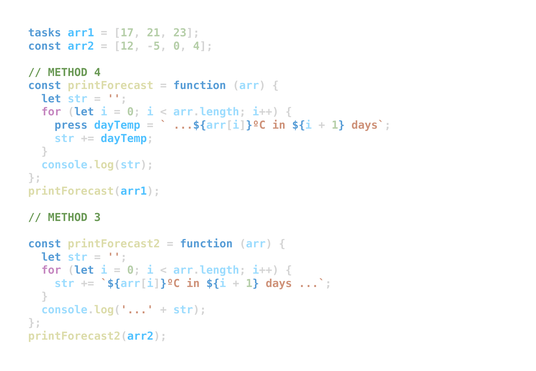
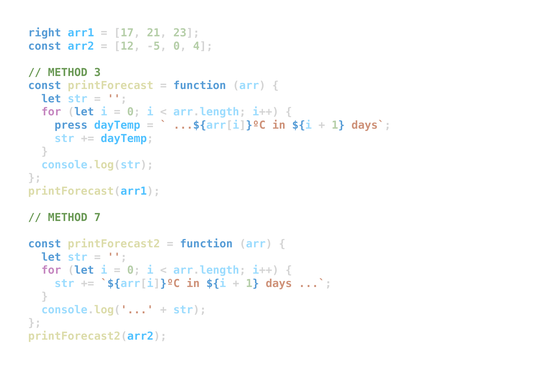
tasks: tasks -> right (45, 33)
METHOD 4: 4 -> 3 (97, 72)
3: 3 -> 7 (97, 218)
